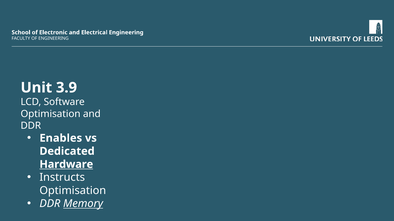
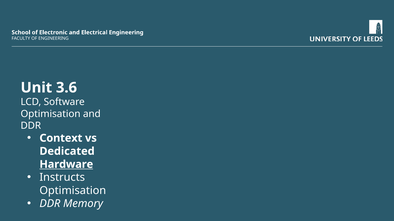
3.9: 3.9 -> 3.6 (66, 88)
Enables: Enables -> Context (61, 138)
Memory underline: present -> none (83, 204)
